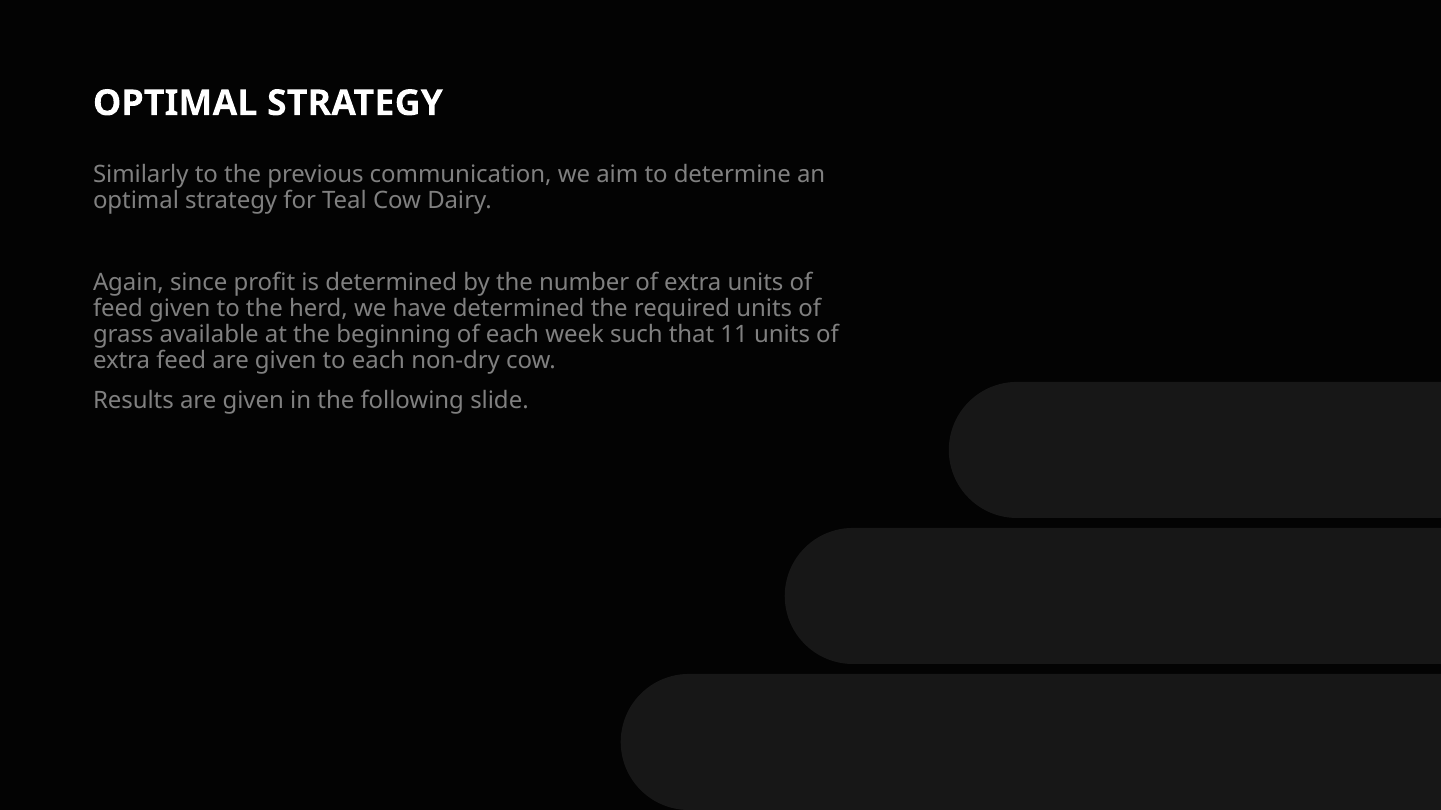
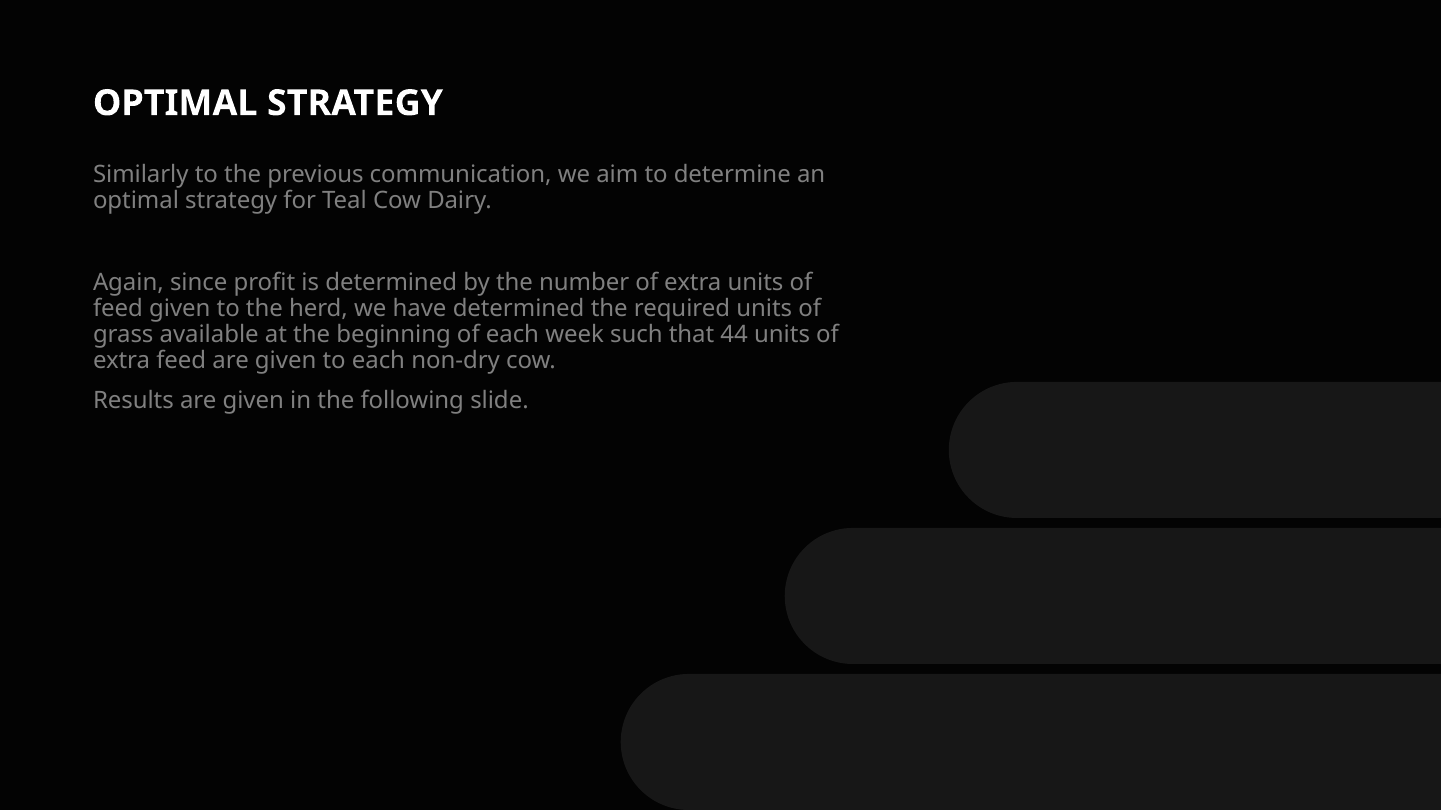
11: 11 -> 44 (734, 335)
